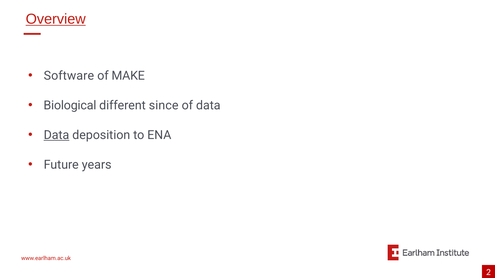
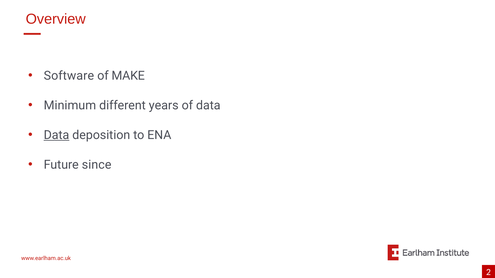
Overview underline: present -> none (56, 19)
Biological: Biological -> Minimum (70, 106)
since: since -> years (164, 106)
years: years -> since (97, 165)
